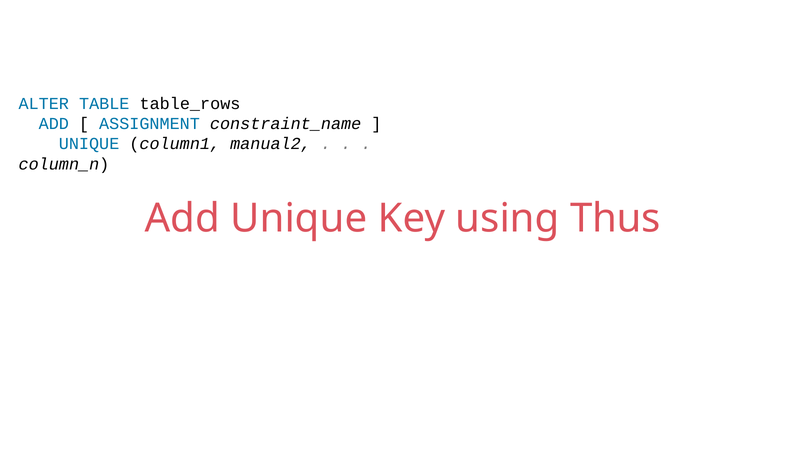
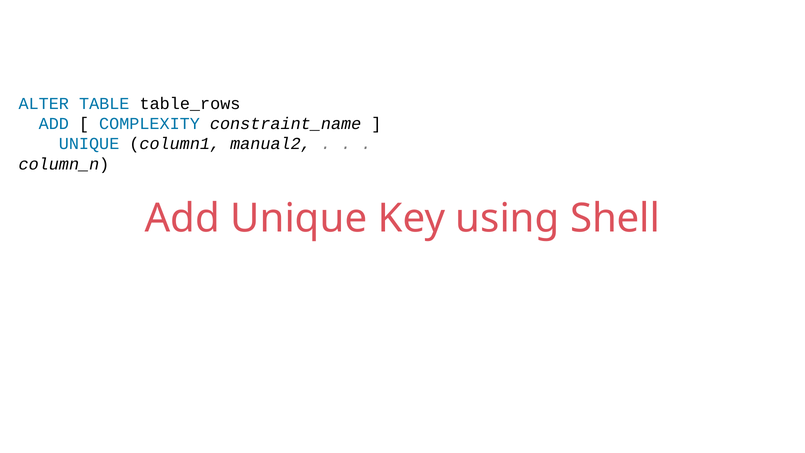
ASSIGNMENT: ASSIGNMENT -> COMPLEXITY (149, 124)
Thus: Thus -> Shell (615, 218)
